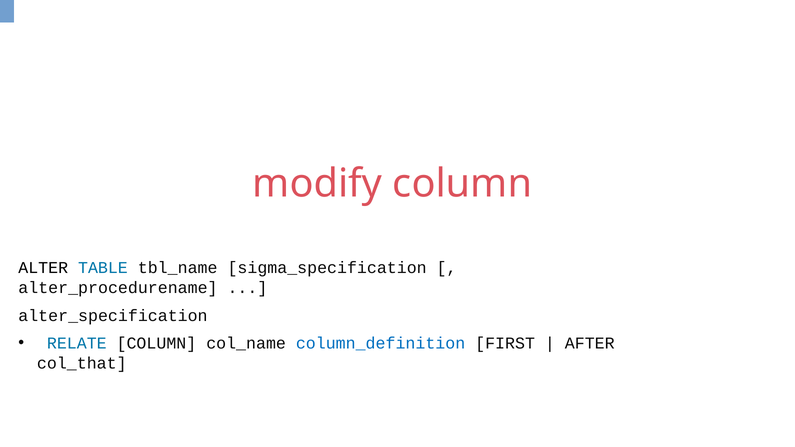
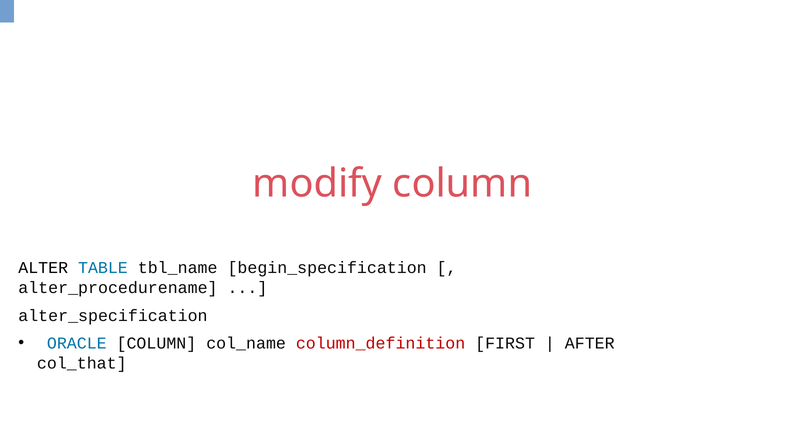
sigma_specification: sigma_specification -> begin_specification (327, 268)
RELATE: RELATE -> ORACLE (77, 344)
column_definition colour: blue -> red (381, 344)
